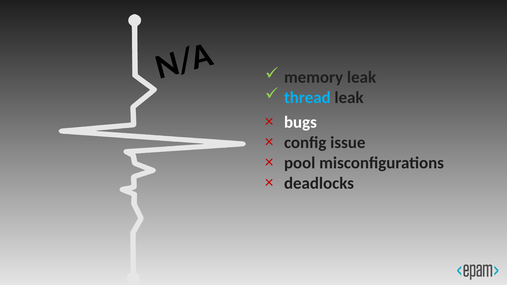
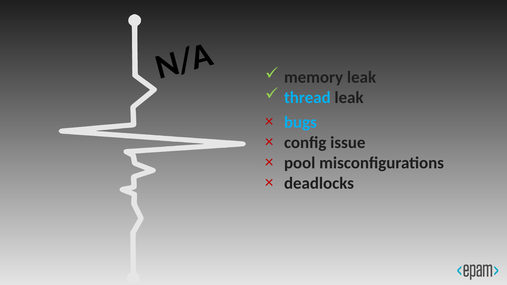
bugs colour: white -> light blue (300, 122)
